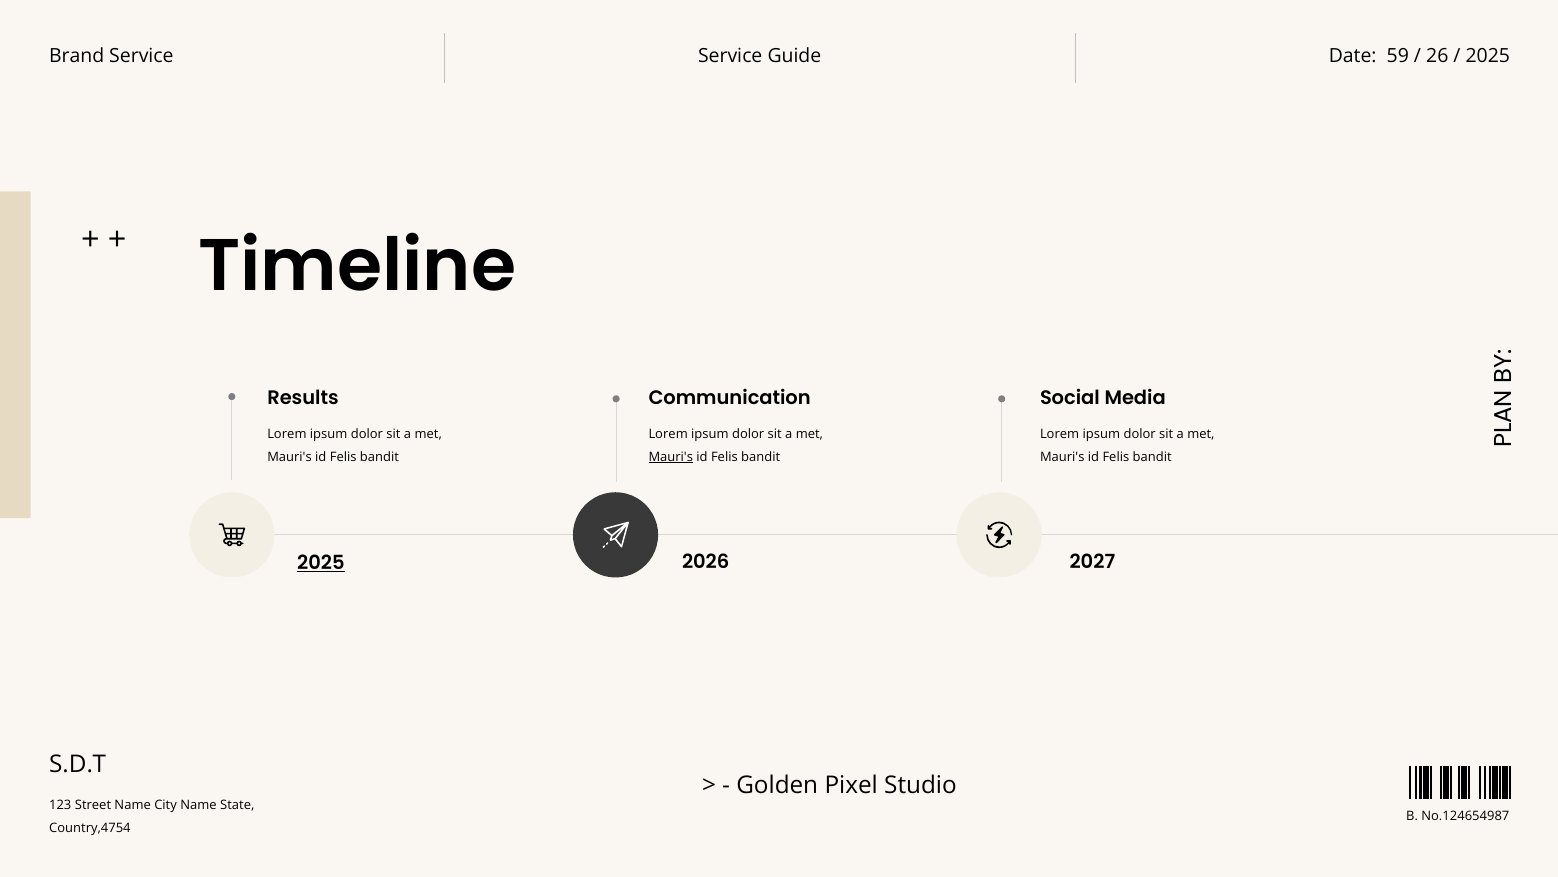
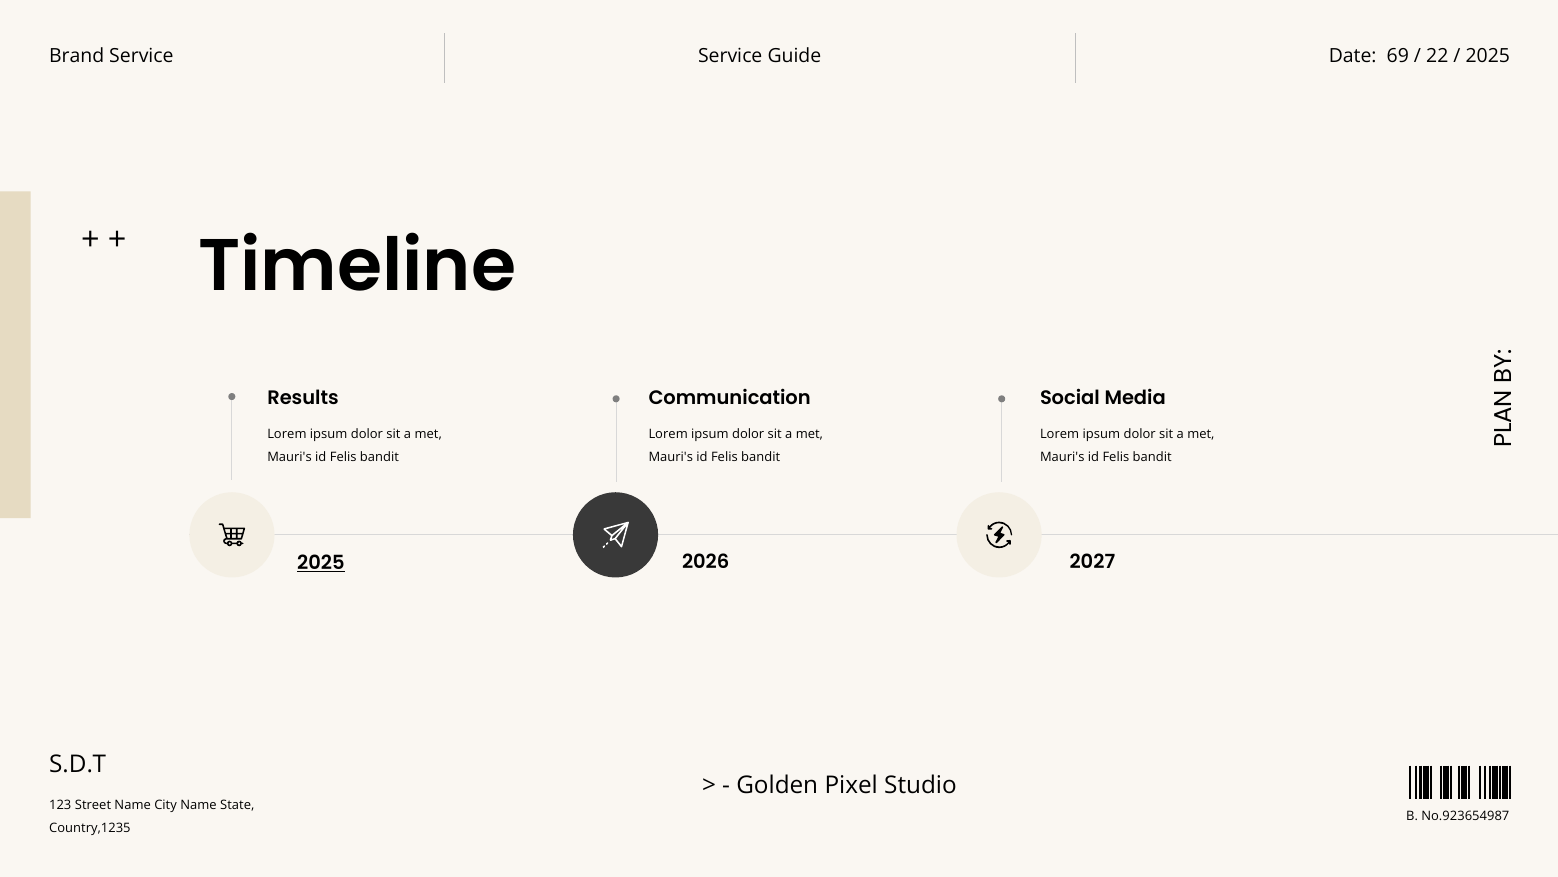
59: 59 -> 69 (1398, 56)
26: 26 -> 22 (1437, 56)
Mauri's underline: present -> none (671, 457)
No.124654987: No.124654987 -> No.923654987 (1465, 815)
Country,4754: Country,4754 -> Country,1235 (90, 828)
